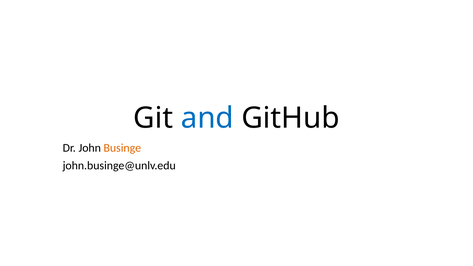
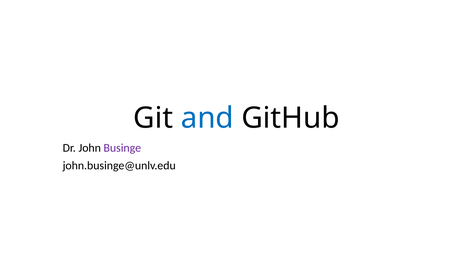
Businge colour: orange -> purple (122, 148)
